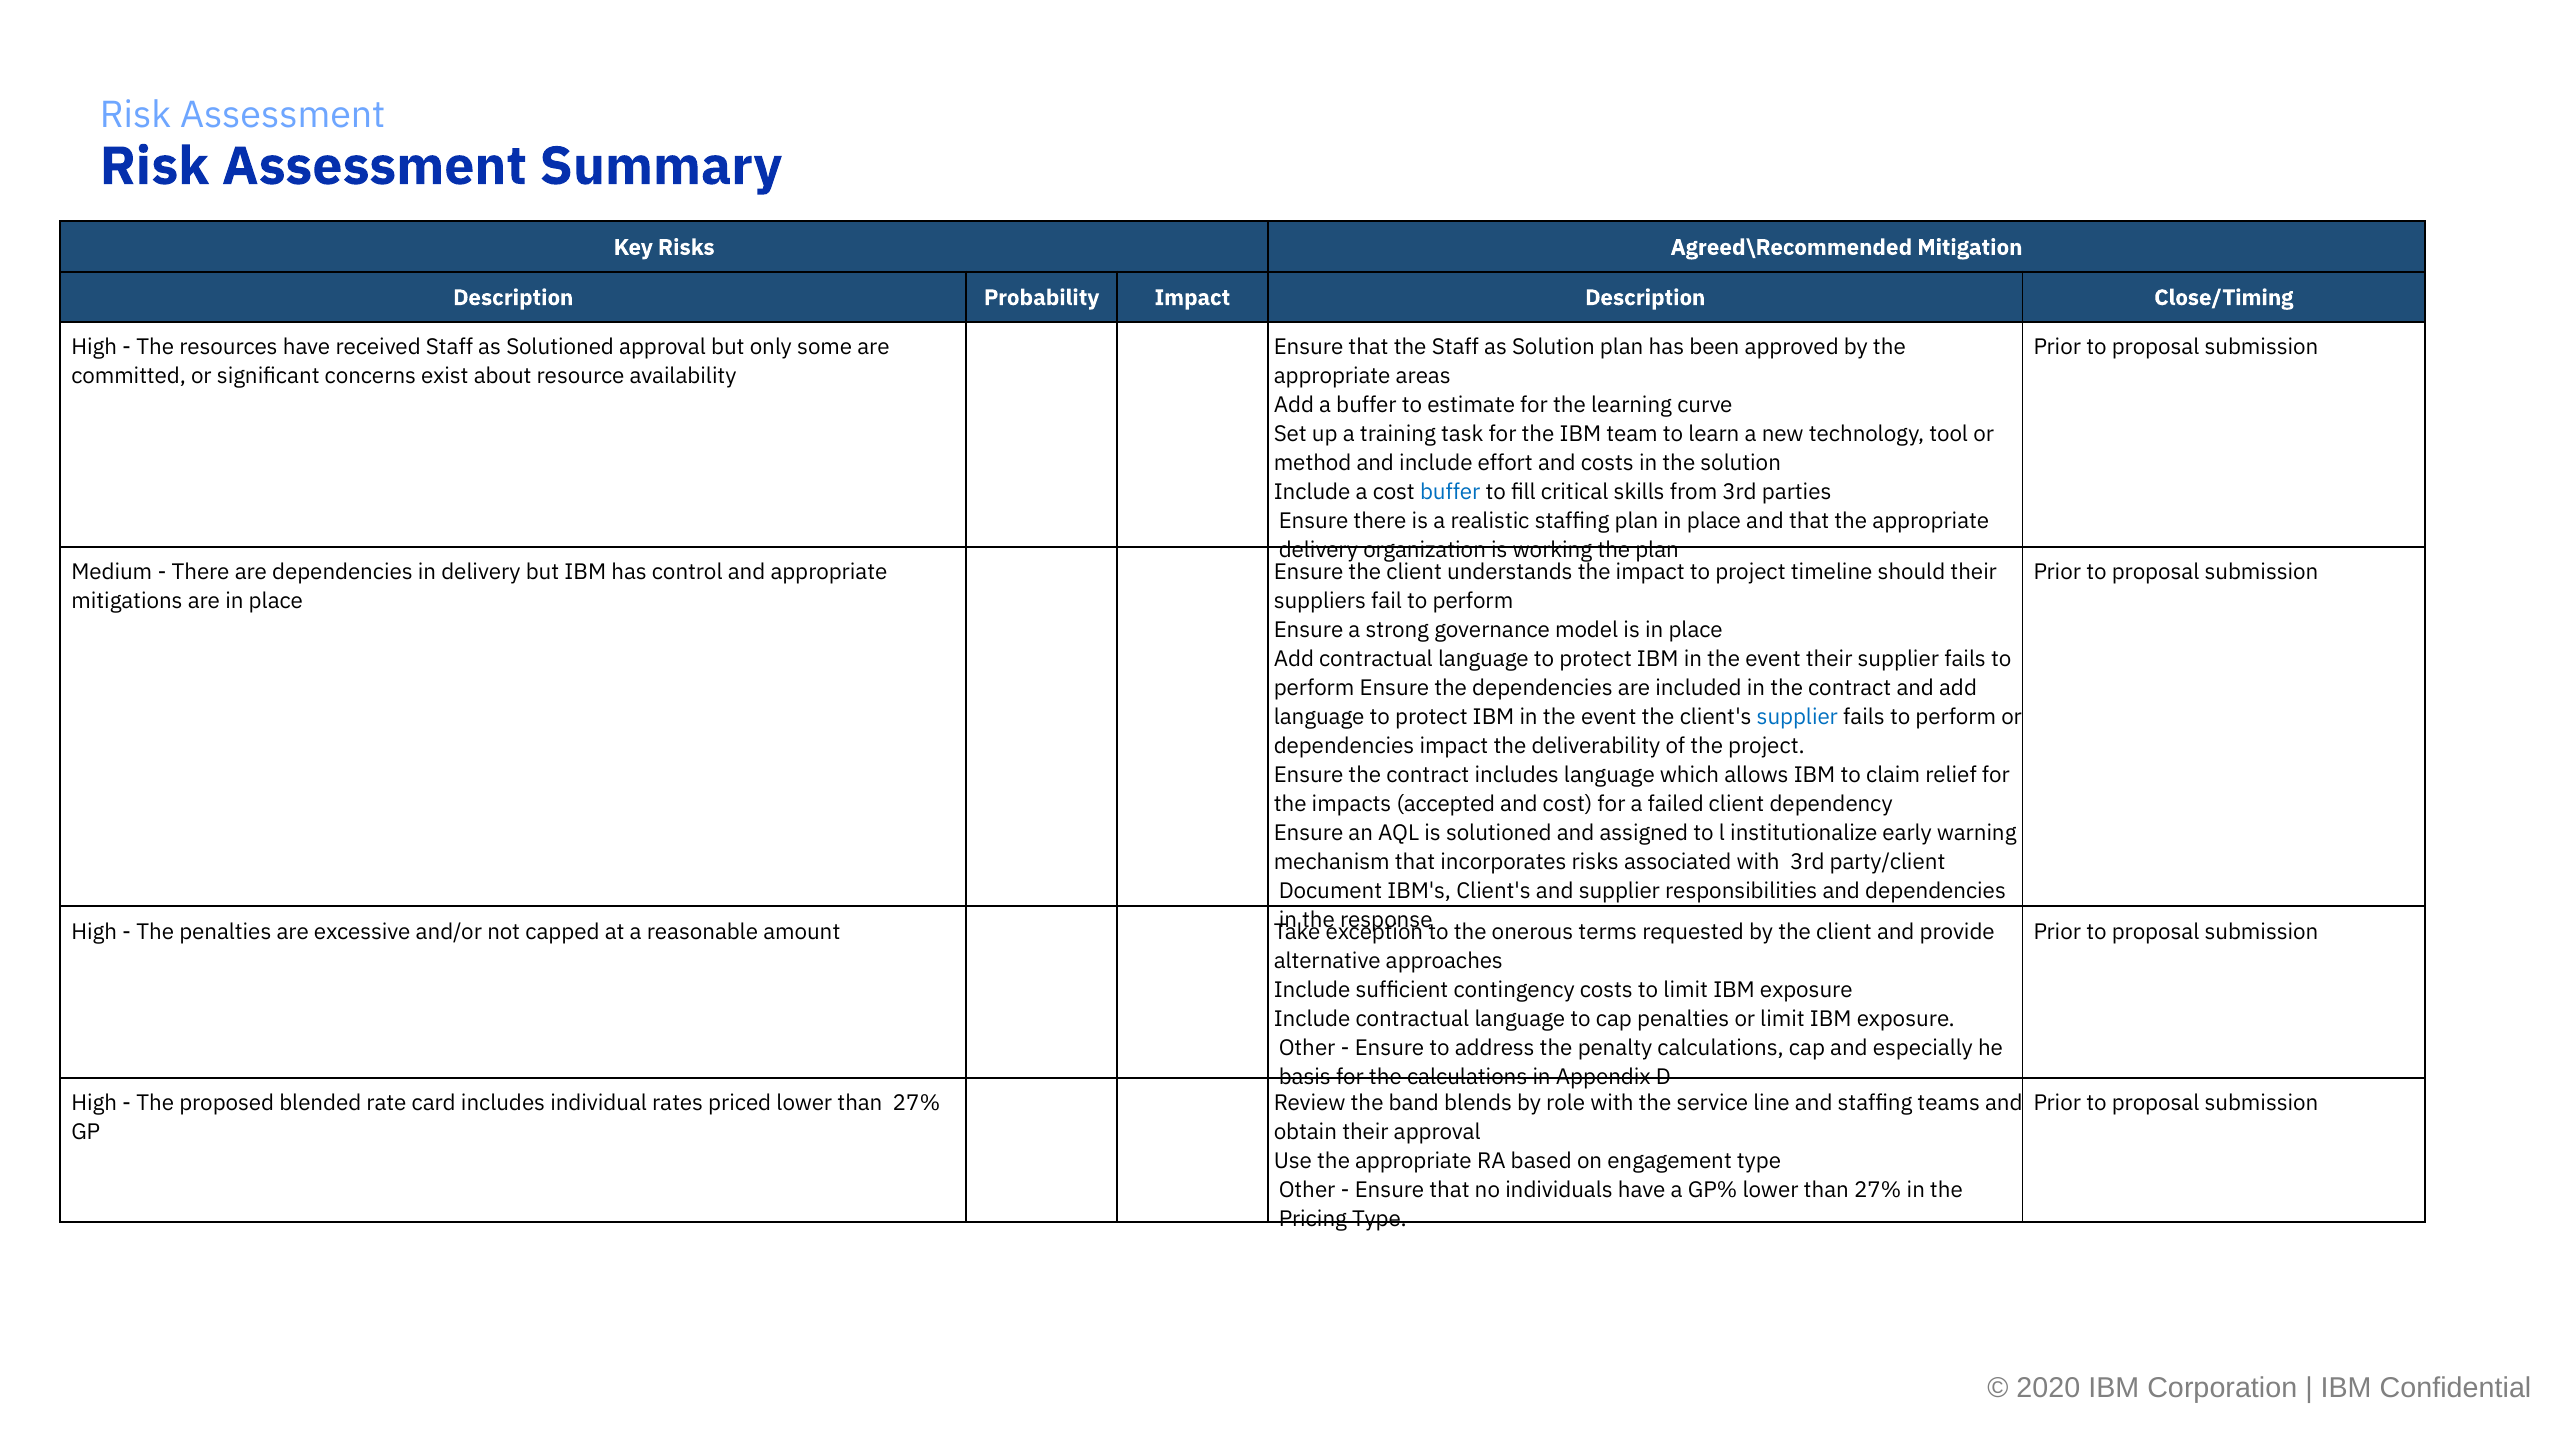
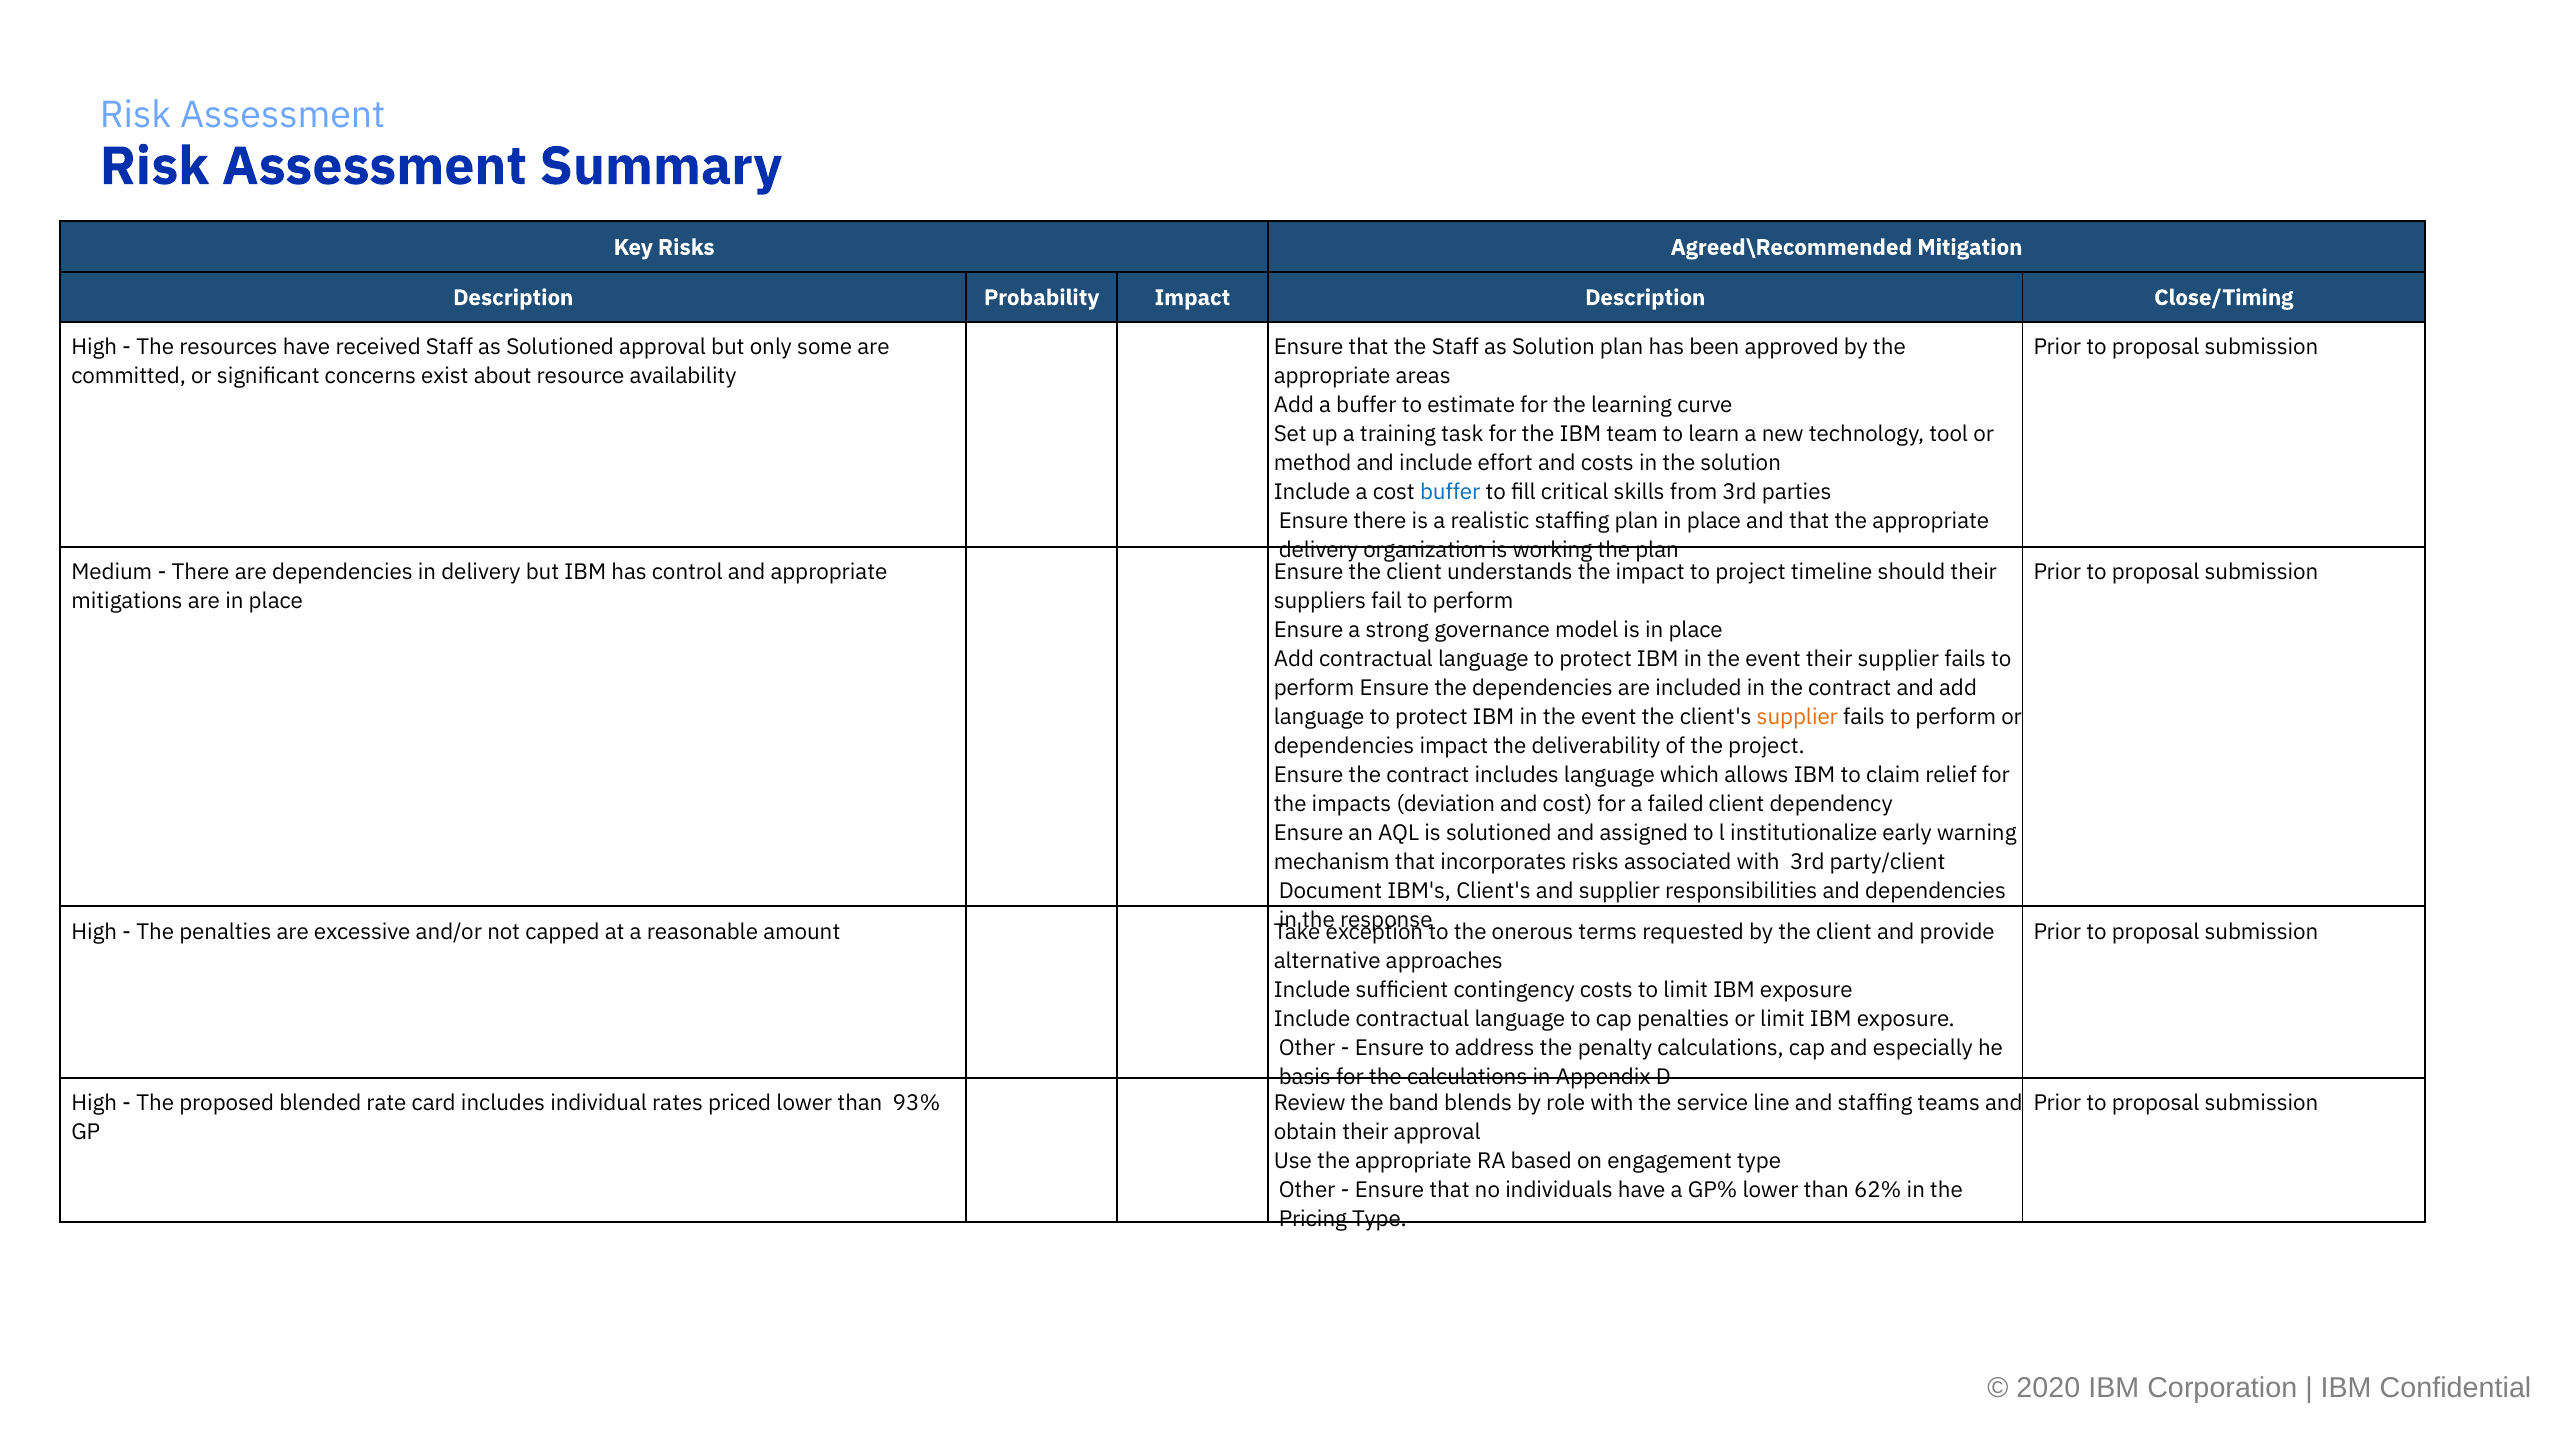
supplier colour: blue -> orange (1797, 717)
accepted: accepted -> deviation (1446, 804)
priced lower than 27%: 27% -> 93% (917, 1103)
GP% lower than 27%: 27% -> 62% (1878, 1190)
